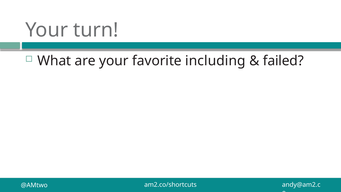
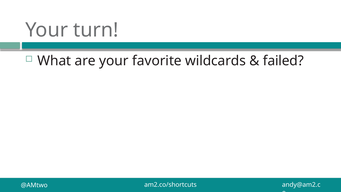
including: including -> wildcards (216, 61)
